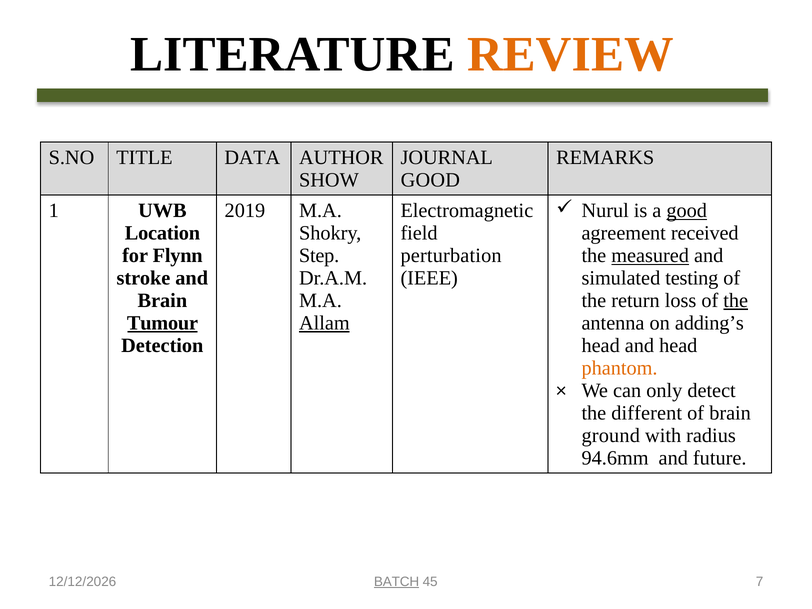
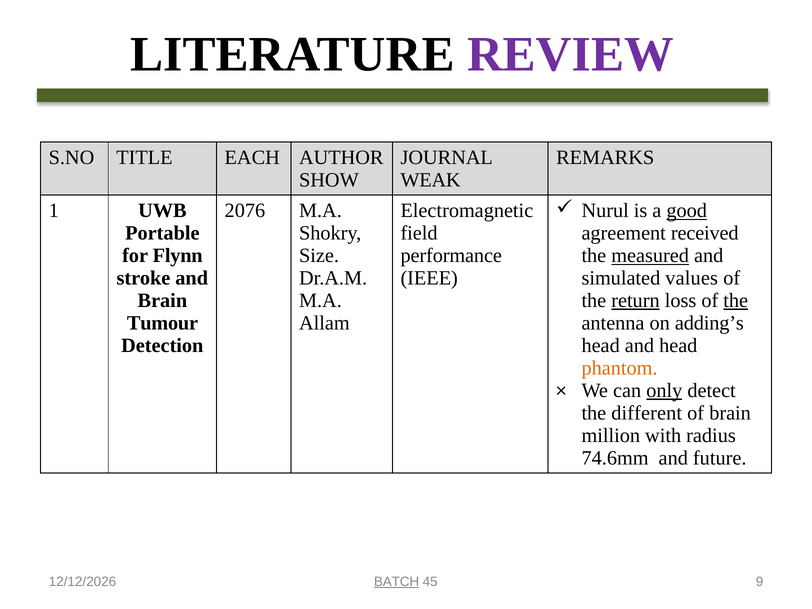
REVIEW colour: orange -> purple (570, 54)
DATA: DATA -> EACH (252, 158)
GOOD: GOOD -> WEAK (431, 180)
2019: 2019 -> 2076 (245, 211)
Location: Location -> Portable (162, 233)
Step: Step -> Size (319, 256)
perturbation: perturbation -> performance (451, 256)
testing: testing -> values (692, 278)
return underline: none -> present (635, 301)
Tumour underline: present -> none (163, 323)
Allam underline: present -> none (324, 323)
only underline: none -> present (664, 390)
ground: ground -> million (611, 435)
94.6mm: 94.6mm -> 74.6mm (615, 458)
7: 7 -> 9 (760, 582)
